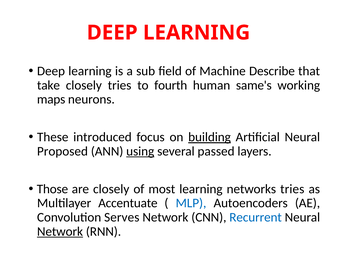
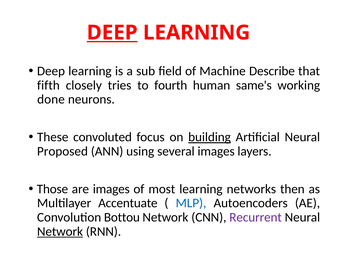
DEEP underline: none -> present (112, 33)
take: take -> fifth (48, 85)
maps: maps -> done (51, 99)
introduced: introduced -> convoluted (103, 137)
using underline: present -> none (140, 151)
several passed: passed -> images (216, 151)
are closely: closely -> images (111, 189)
networks tries: tries -> then (292, 189)
Serves: Serves -> Bottou (122, 217)
Recurrent colour: blue -> purple (256, 217)
